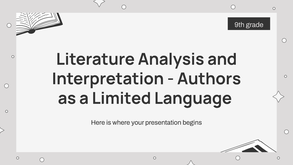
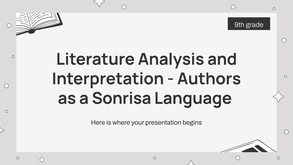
Limited: Limited -> Sonrisa (122, 98)
